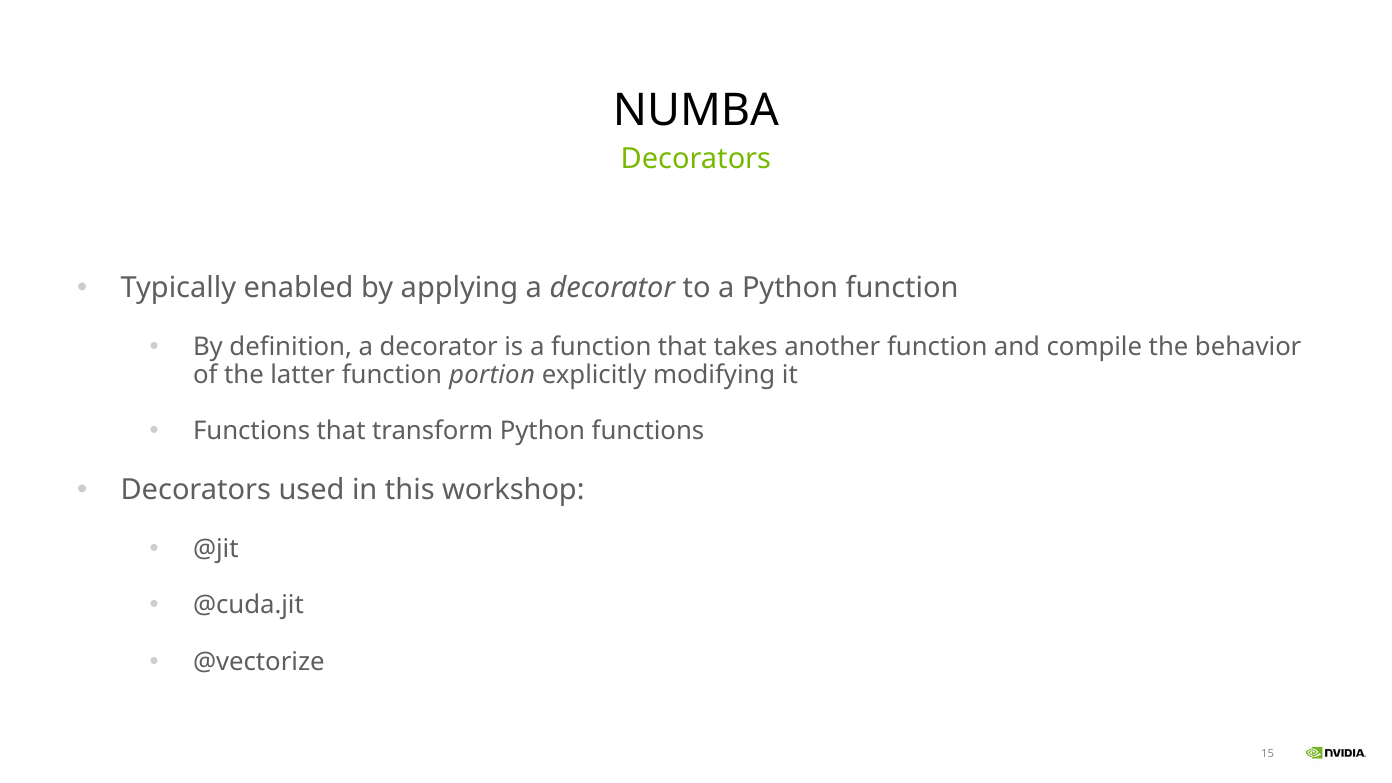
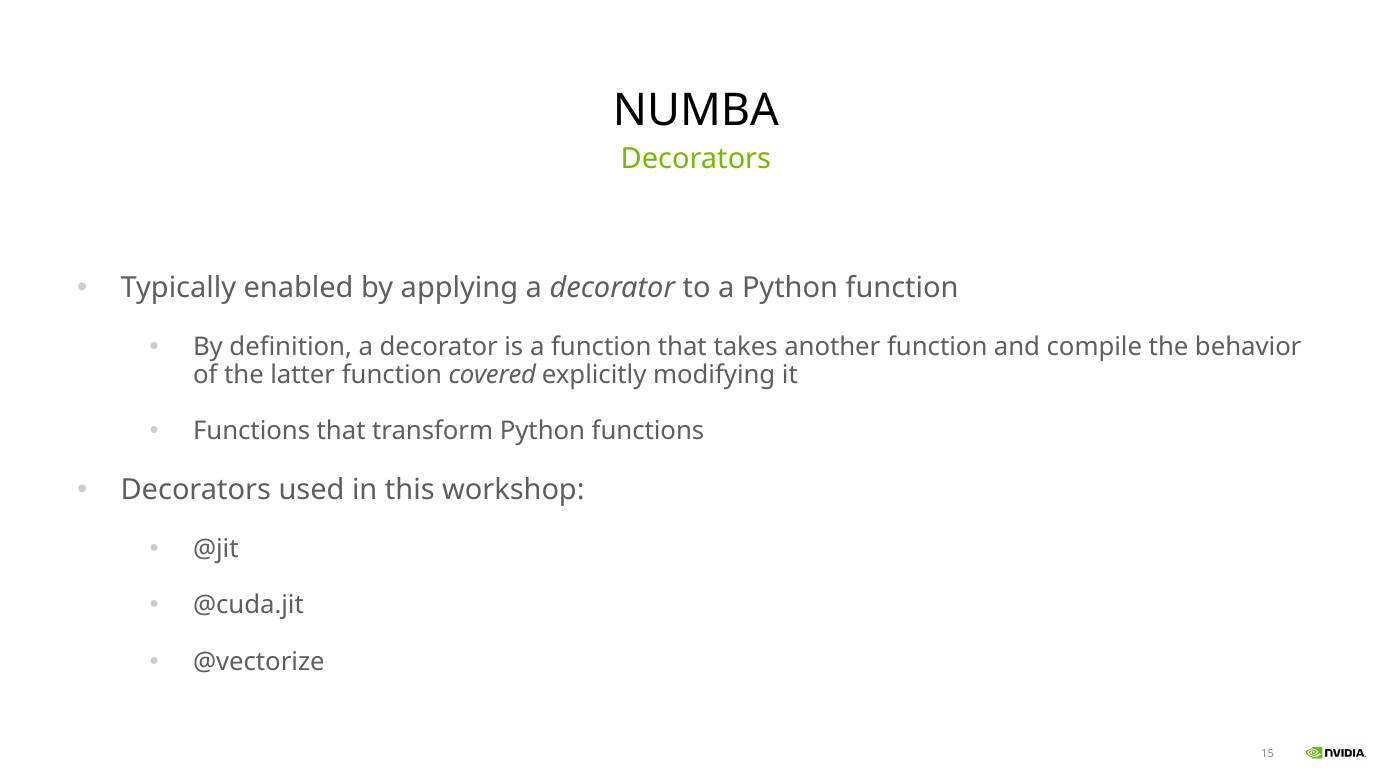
portion: portion -> covered (492, 375)
